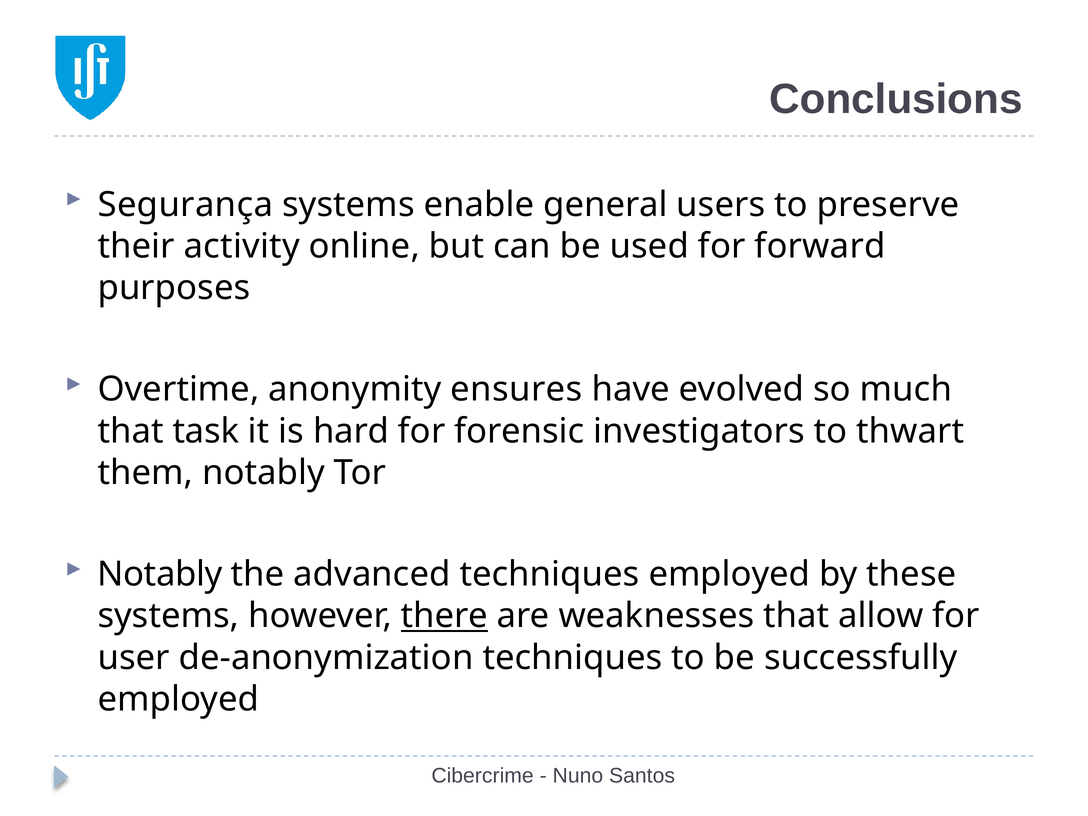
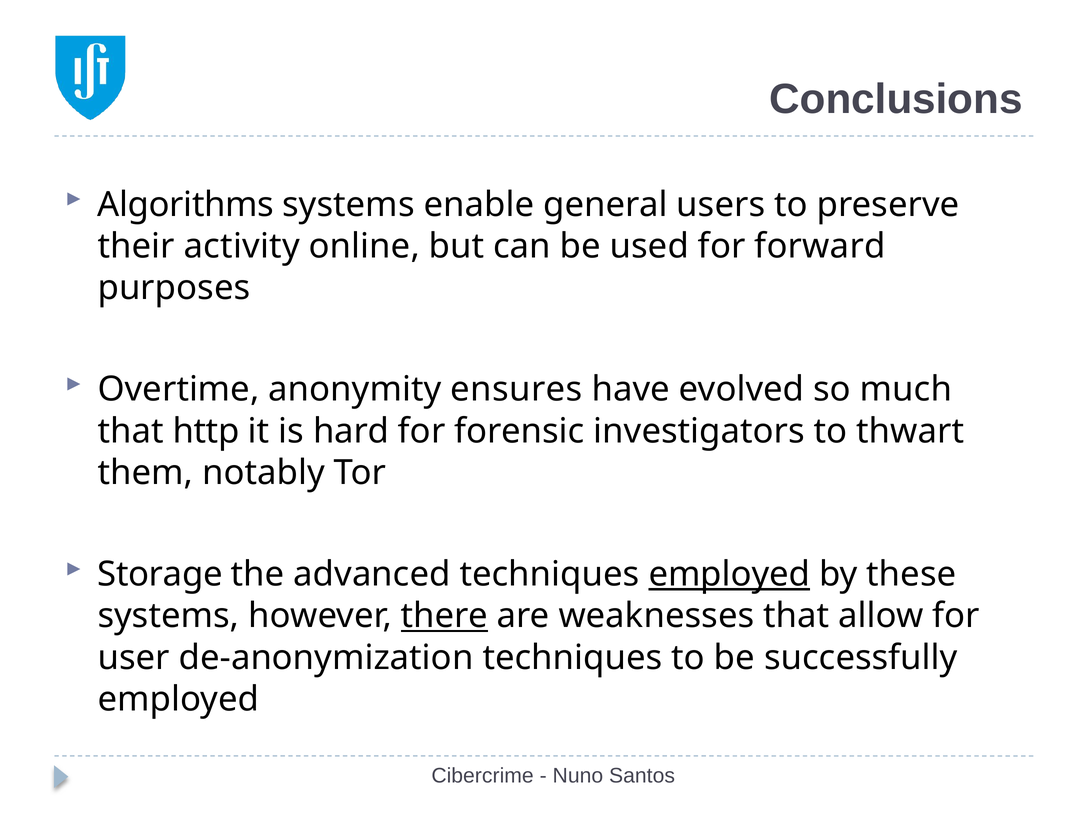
Segurança: Segurança -> Algorithms (186, 205)
task: task -> http (206, 431)
Notably: Notably -> Storage (160, 574)
employed underline: none -> present (729, 574)
